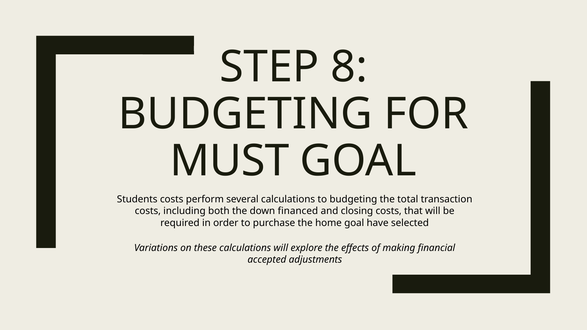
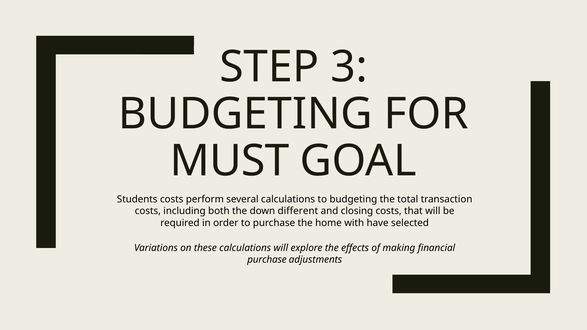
8: 8 -> 3 (349, 67)
financed: financed -> different (298, 211)
home goal: goal -> with (354, 223)
accepted: accepted -> purchase (267, 260)
